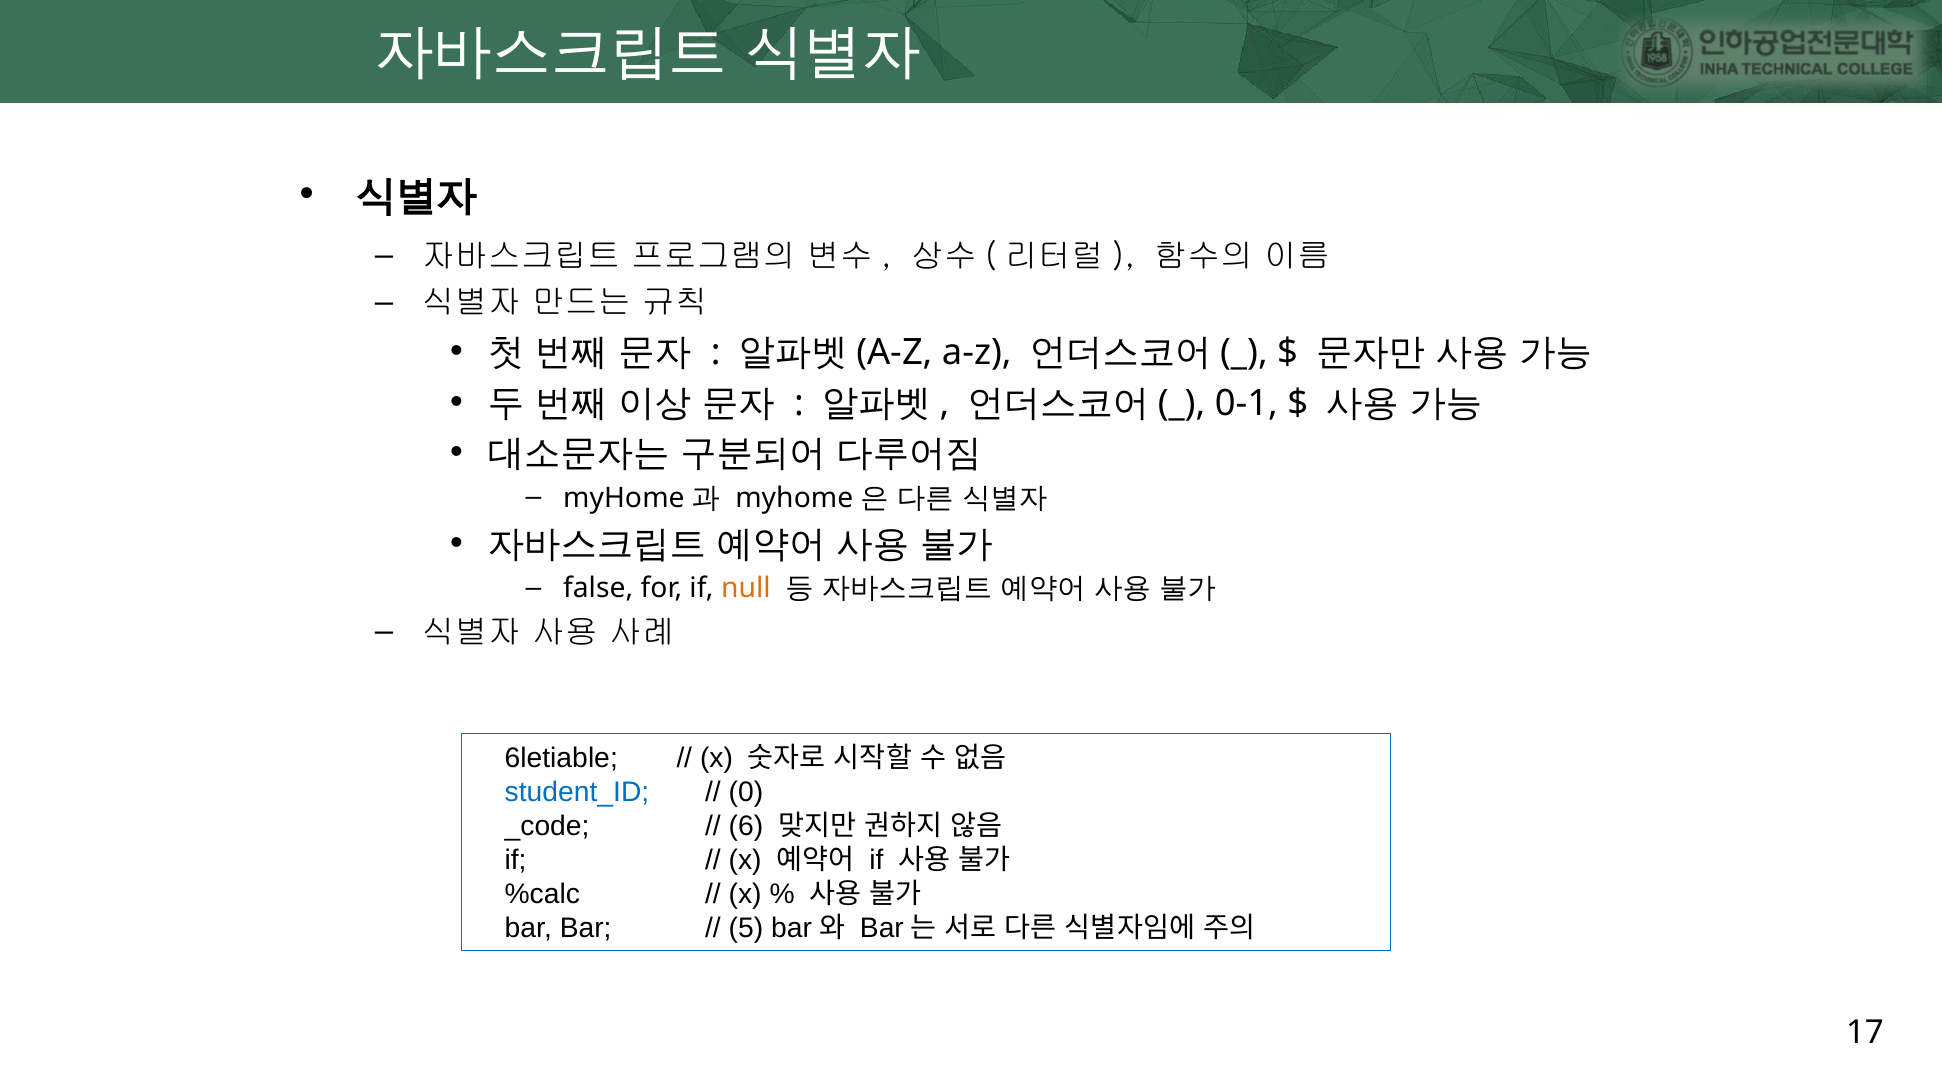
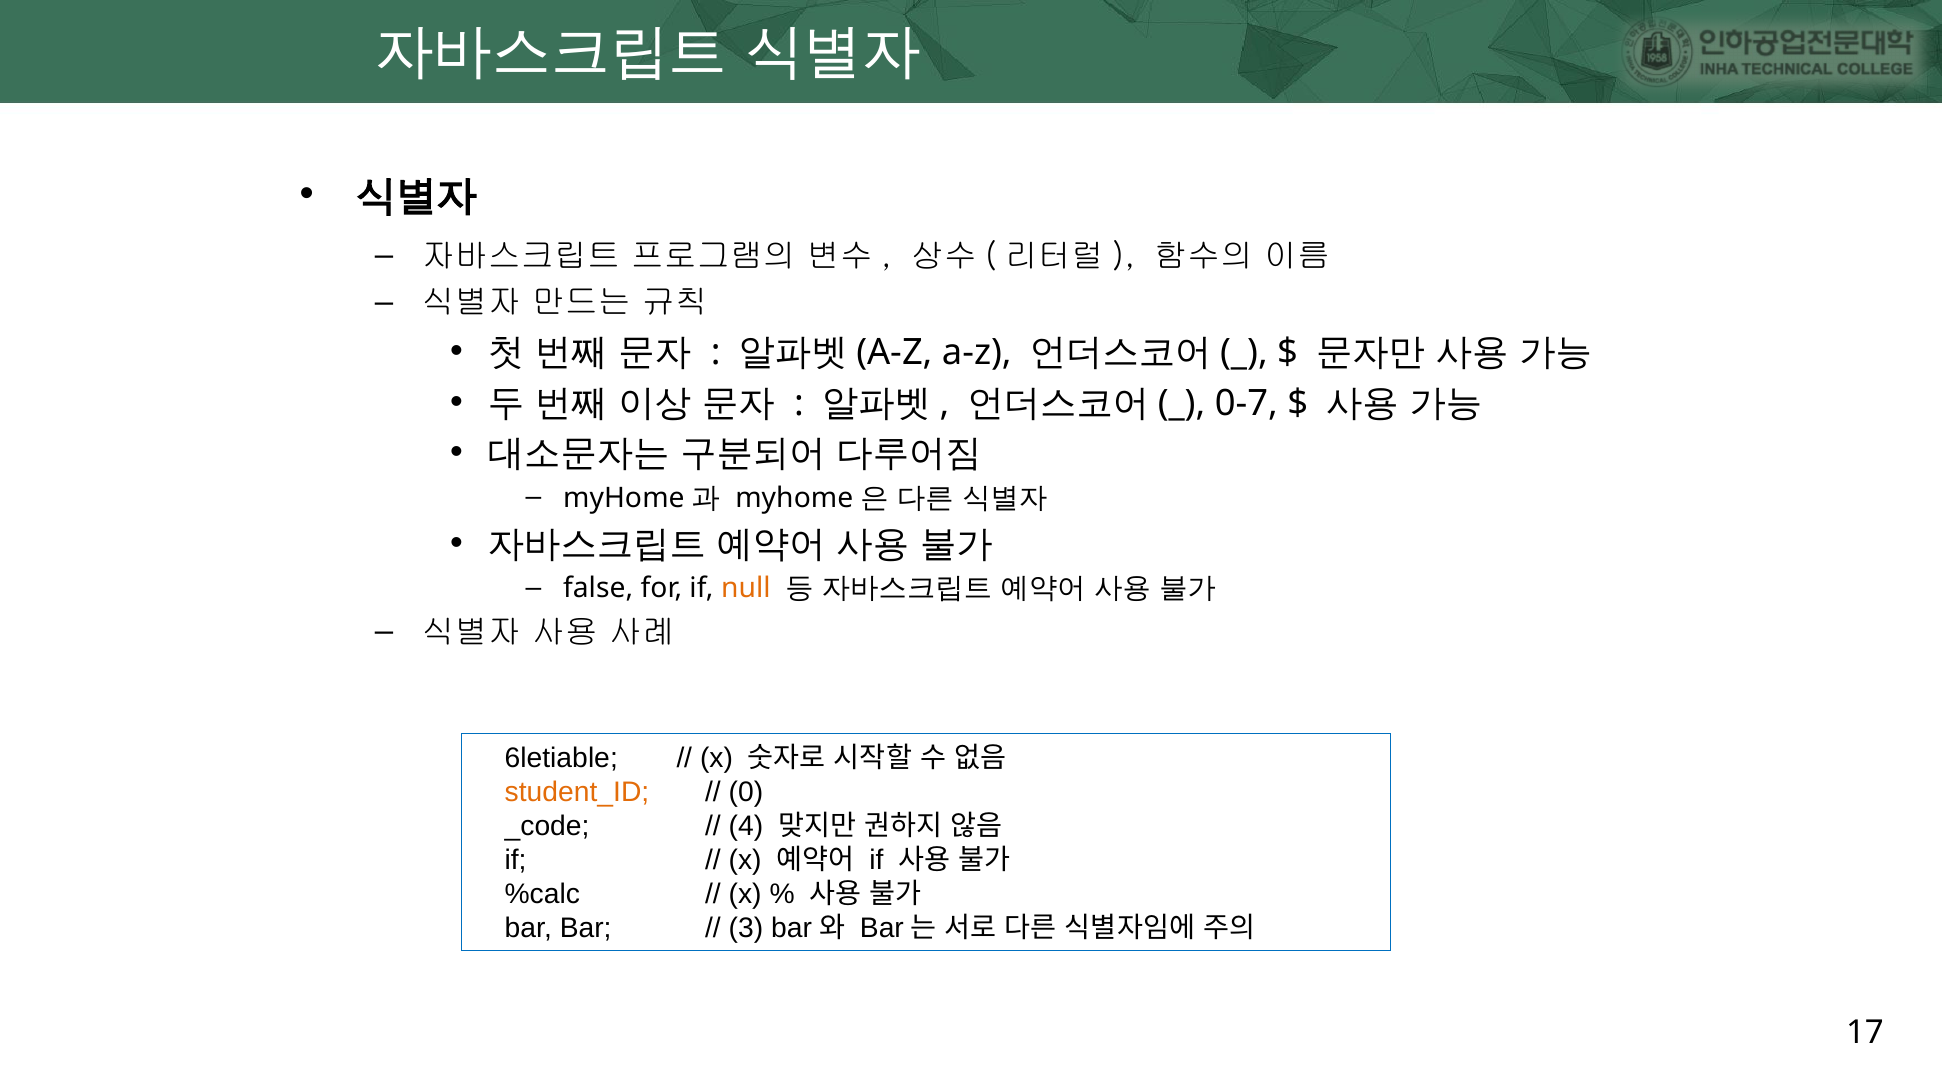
0-1: 0-1 -> 0-7 (1246, 403)
student_ID colour: blue -> orange (577, 793)
6: 6 -> 4 (746, 827)
5: 5 -> 3 (746, 929)
